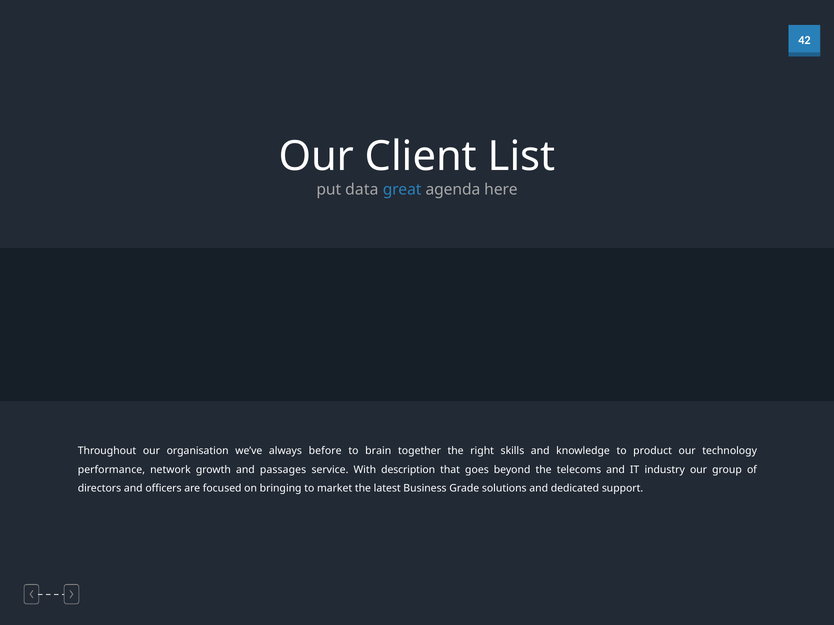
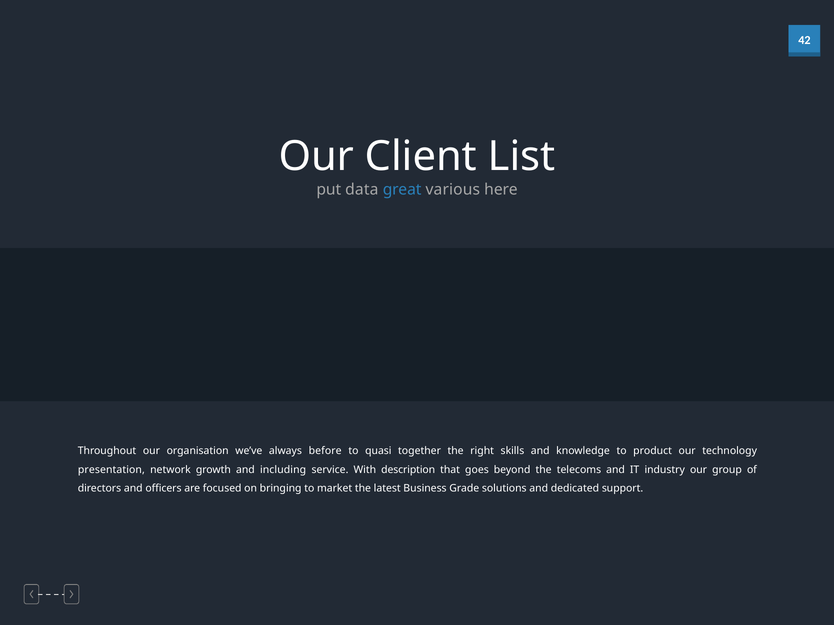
agenda: agenda -> various (453, 190)
brain: brain -> quasi (378, 451)
performance: performance -> presentation (111, 470)
passages: passages -> including (283, 470)
